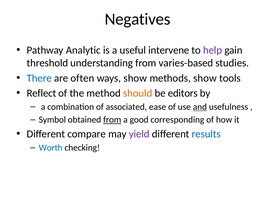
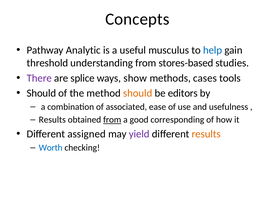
Negatives: Negatives -> Concepts (137, 19)
intervene: intervene -> musculus (169, 50)
help colour: purple -> blue (213, 50)
varies-based: varies-based -> stores-based (186, 63)
There colour: blue -> purple (39, 78)
often: often -> splice (83, 78)
methods show: show -> cases (205, 78)
Reflect: Reflect -> Should (41, 93)
and underline: present -> none (200, 106)
Symbol: Symbol -> Results (52, 119)
compare: compare -> assigned (87, 134)
results colour: blue -> orange (206, 134)
